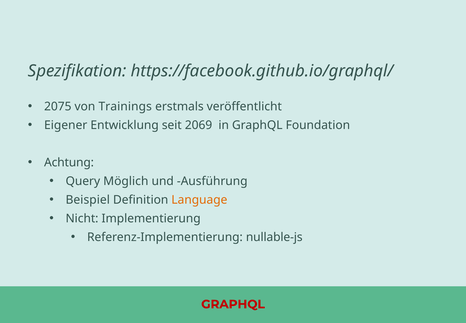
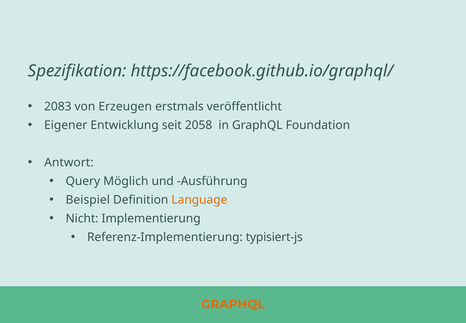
2075: 2075 -> 2083 (58, 106)
Trainings: Trainings -> Erzeugen (125, 106)
2069: 2069 -> 2058 (199, 125)
Achtung: Achtung -> Antwort (69, 162)
nullable-js: nullable-js -> typisiert-js (274, 237)
GRAPHQL colour: red -> orange (233, 304)
